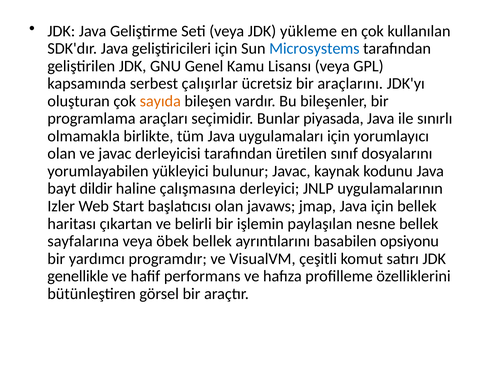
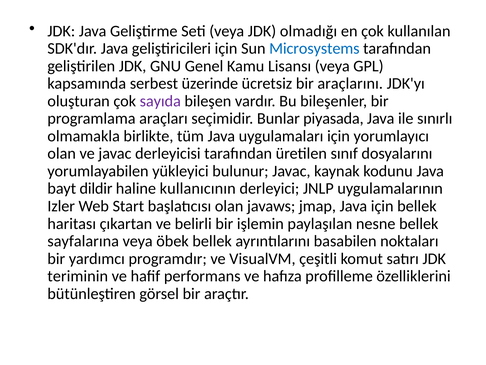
yükleme: yükleme -> olmadığı (309, 31)
çalışırlar: çalışırlar -> üzerinde (210, 83)
sayıda colour: orange -> purple (160, 101)
çalışmasına: çalışmasına -> kullanıcının (198, 188)
opsiyonu: opsiyonu -> noktaları (409, 241)
genellikle: genellikle -> teriminin (78, 276)
